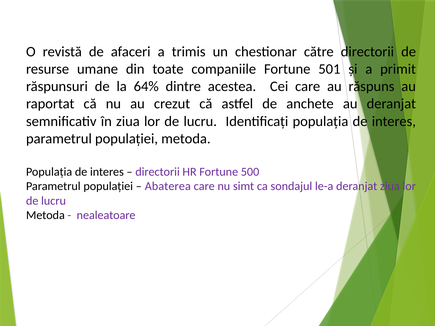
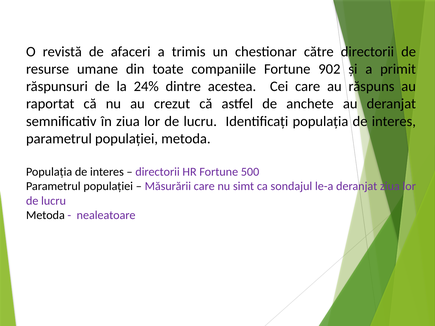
501: 501 -> 902 (329, 69)
64%: 64% -> 24% (146, 87)
Abaterea: Abaterea -> Măsurării (168, 186)
